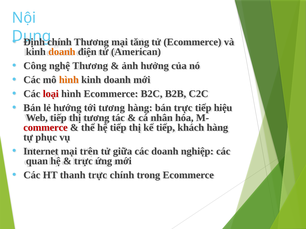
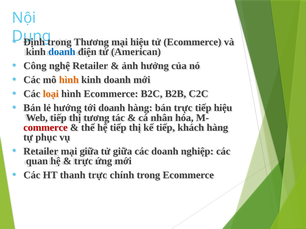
chính: chính -> trong (59, 42)
mại tăng: tăng -> hiệu (140, 42)
doanh colour: orange -> blue (62, 52)
nghệ Thương: Thương -> Retailer (90, 66)
loại colour: red -> orange (51, 94)
tới tương: tương -> doanh (112, 108)
Internet: Internet -> Retailer (41, 152)
mại trên: trên -> giữa (89, 152)
